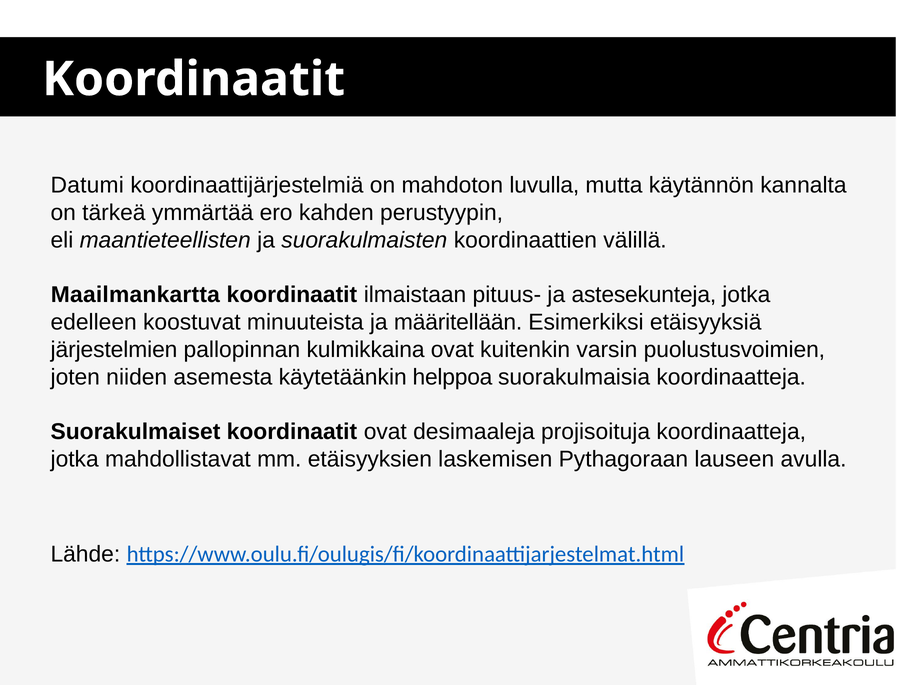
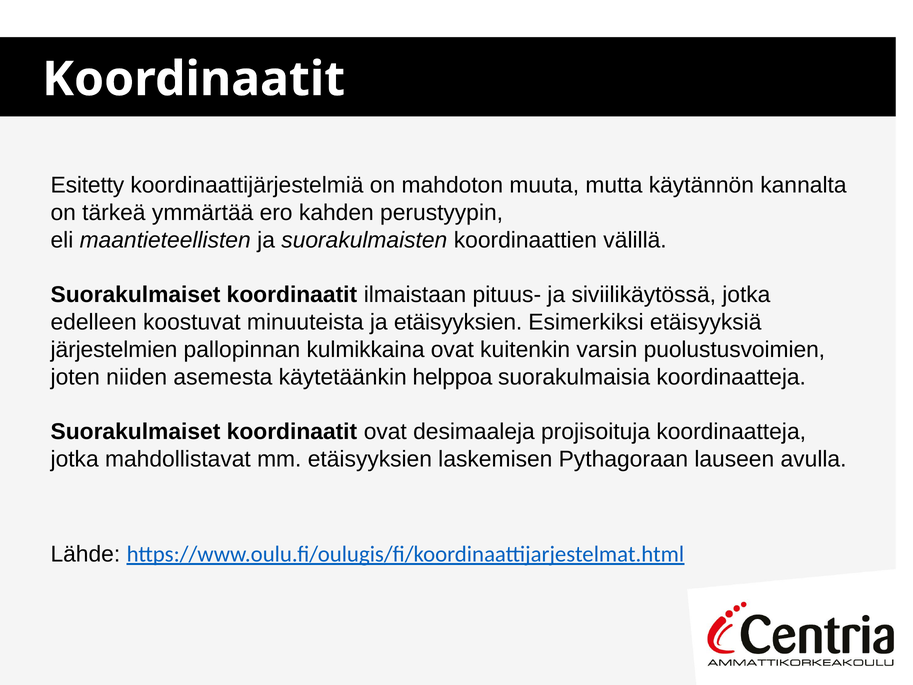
Datumi: Datumi -> Esitetty (87, 185)
luvulla: luvulla -> muuta (544, 185)
Maailmankartta: Maailmankartta -> Suorakulmaiset (136, 295)
astesekunteja: astesekunteja -> siviilikäytössä (644, 295)
ja määritellään: määritellään -> etäisyyksien (458, 322)
